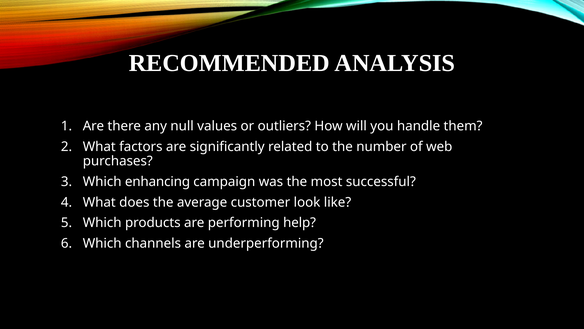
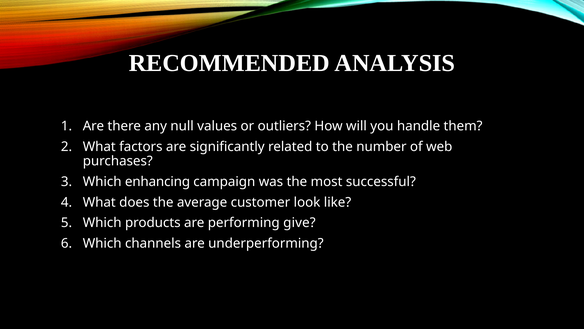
help: help -> give (299, 222)
